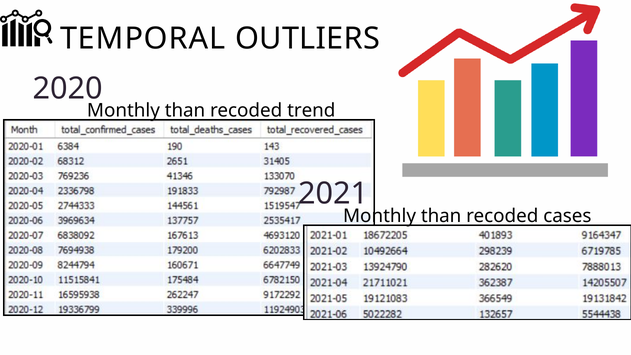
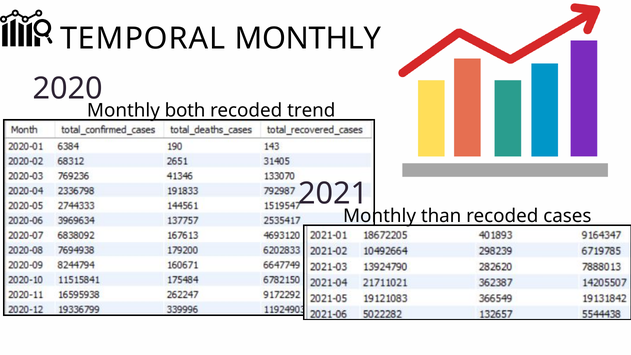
TEMPORAL OUTLIERS: OUTLIERS -> MONTHLY (308, 39)
than: than -> both (185, 111)
